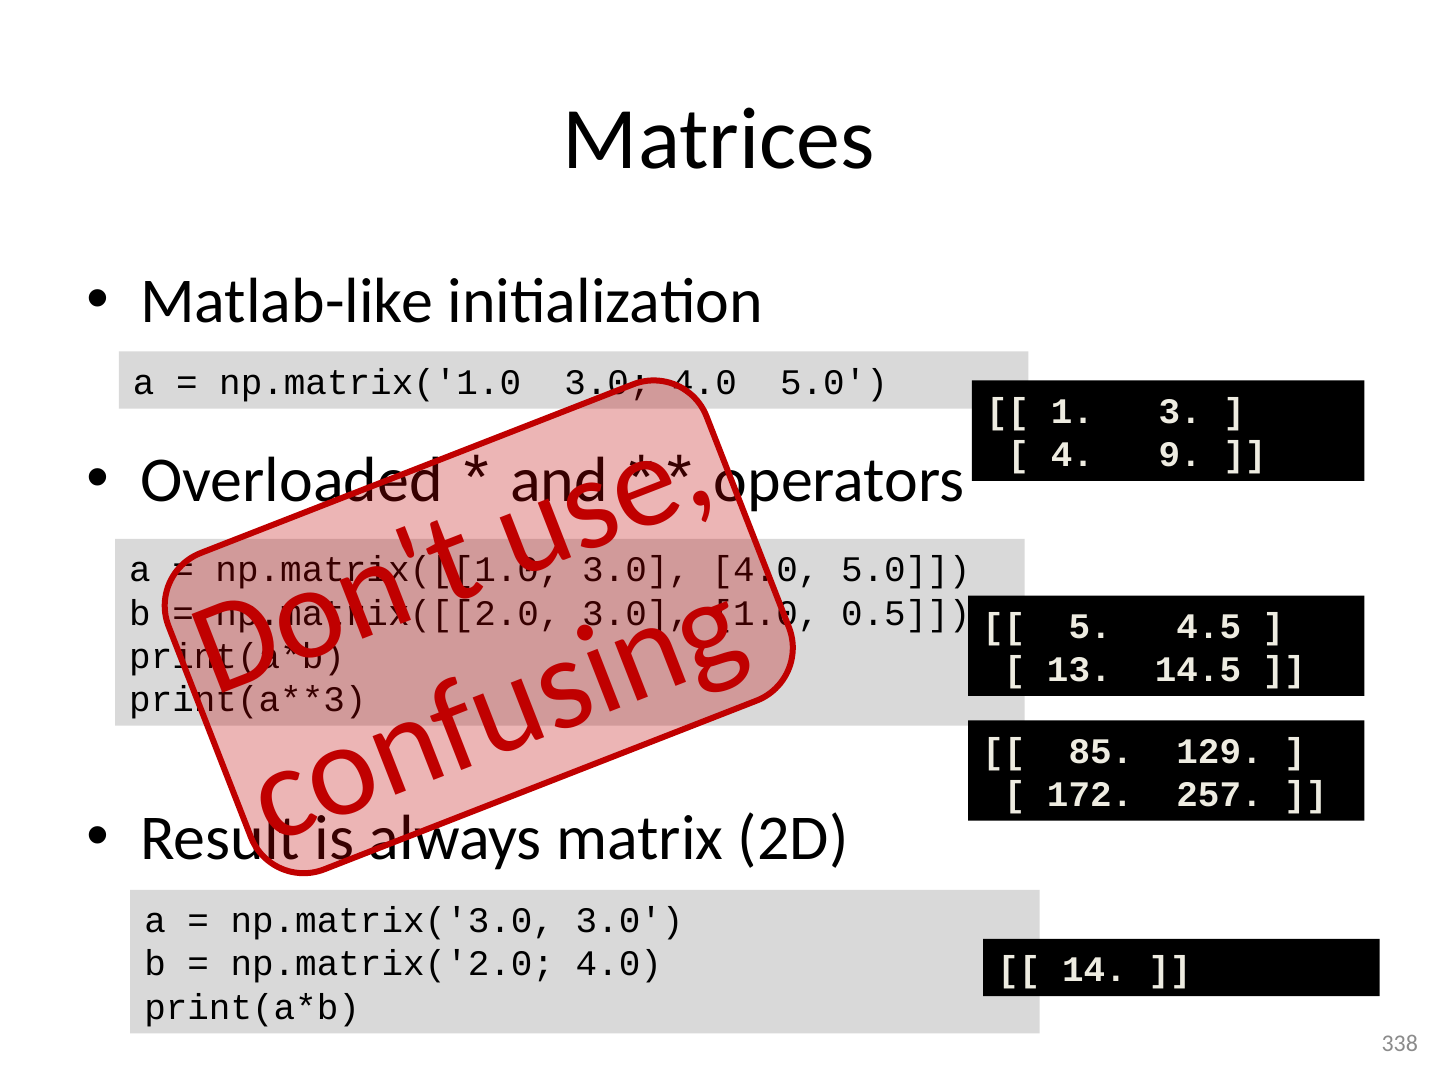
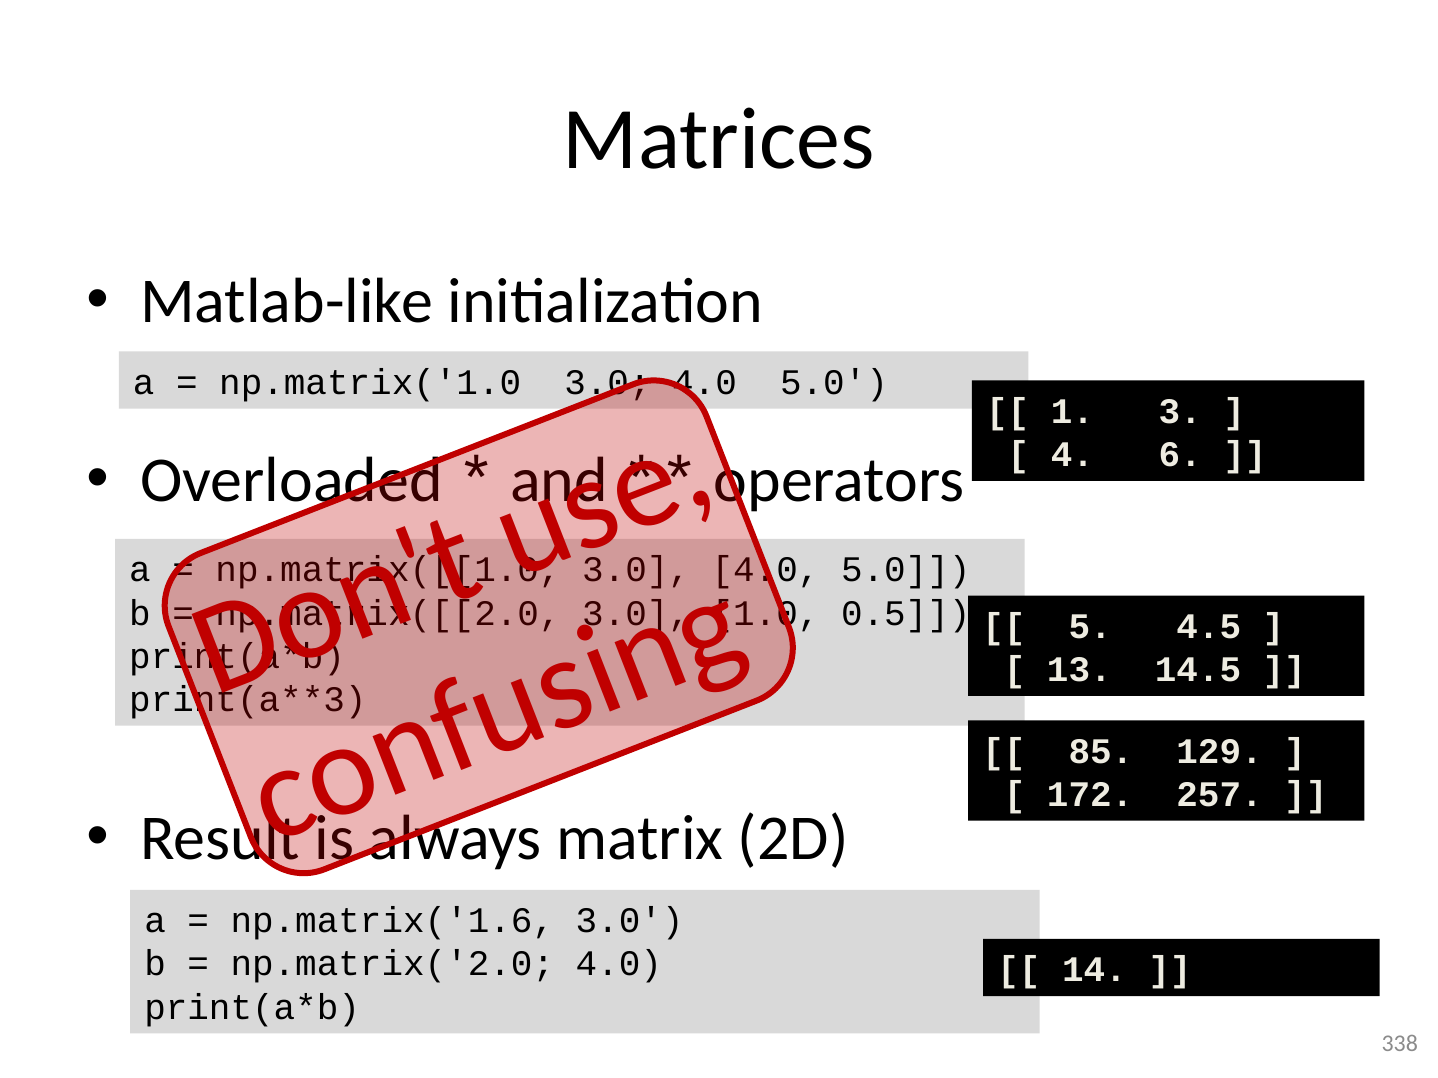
9: 9 -> 6 (1180, 455)
np.matrix('3.0: np.matrix('3.0 -> np.matrix('1.6 (392, 921)
